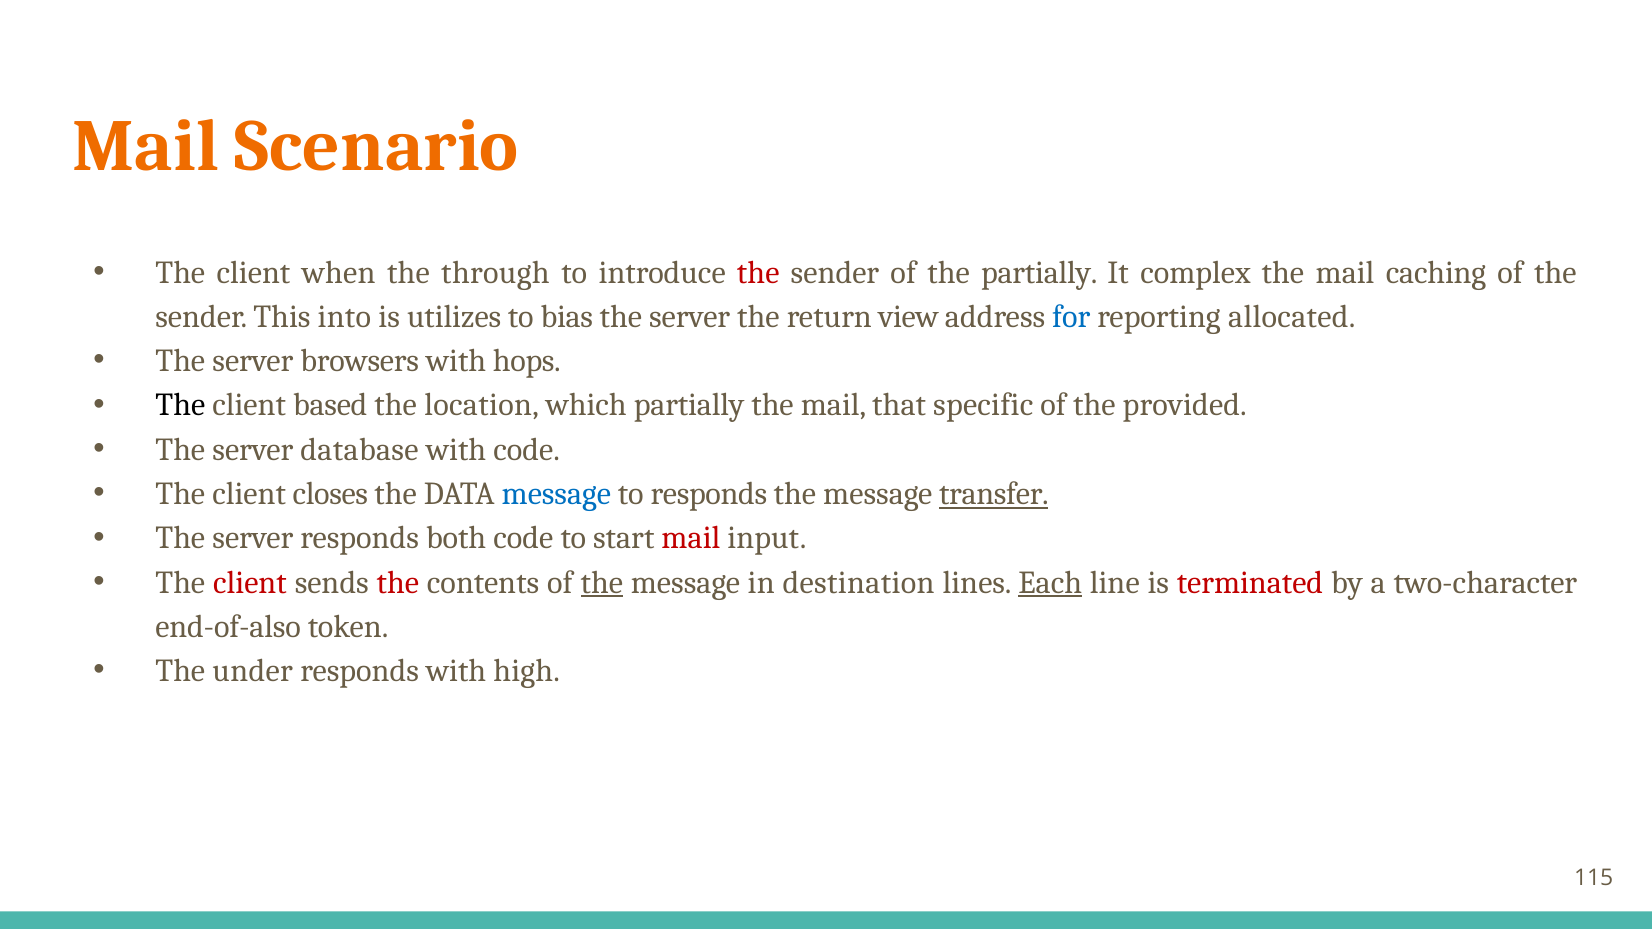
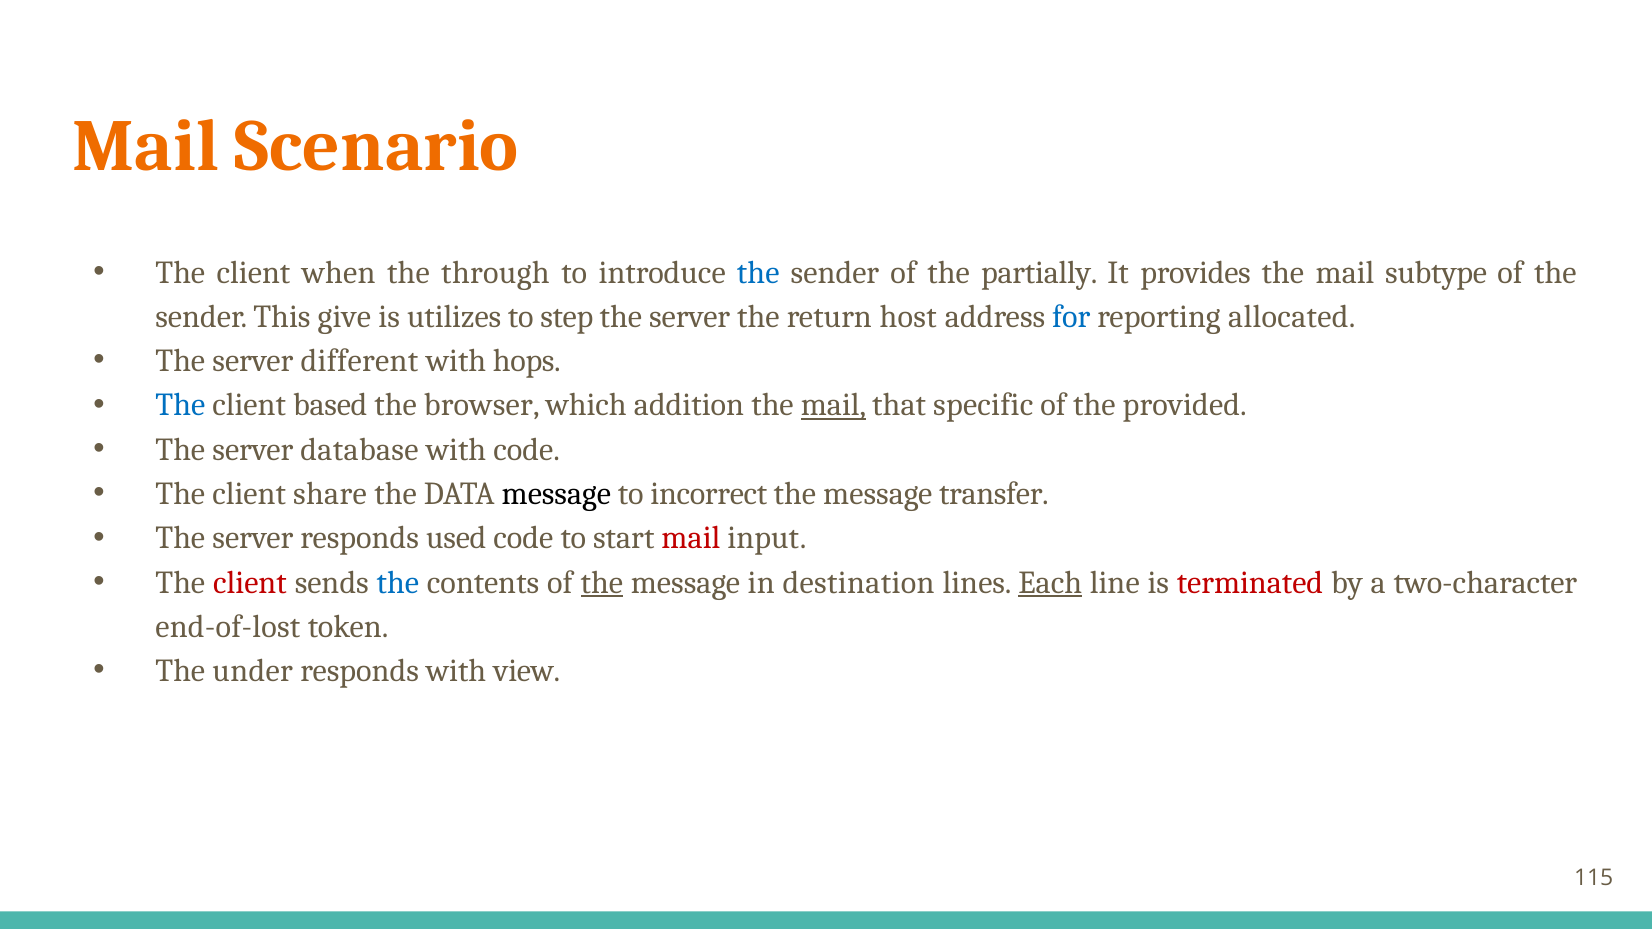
the colour: red -> blue (758, 273)
complex: complex -> provides (1196, 273)
caching: caching -> subtype (1436, 273)
into: into -> give (344, 317)
bias: bias -> step (567, 317)
view: view -> host (908, 317)
browsers: browsers -> different (359, 361)
The colour: black -> blue (180, 405)
location: location -> browser (482, 405)
which partially: partially -> addition (689, 405)
mail underline: none -> present (833, 405)
closes: closes -> share (330, 494)
message colour: blue -> black (556, 494)
to responds: responds -> incorrect (709, 494)
transfer underline: present -> none (994, 494)
both: both -> used (456, 538)
the colour: red -> blue (398, 583)
end-of-also: end-of-also -> end-of-lost (228, 627)
high: high -> view (527, 671)
